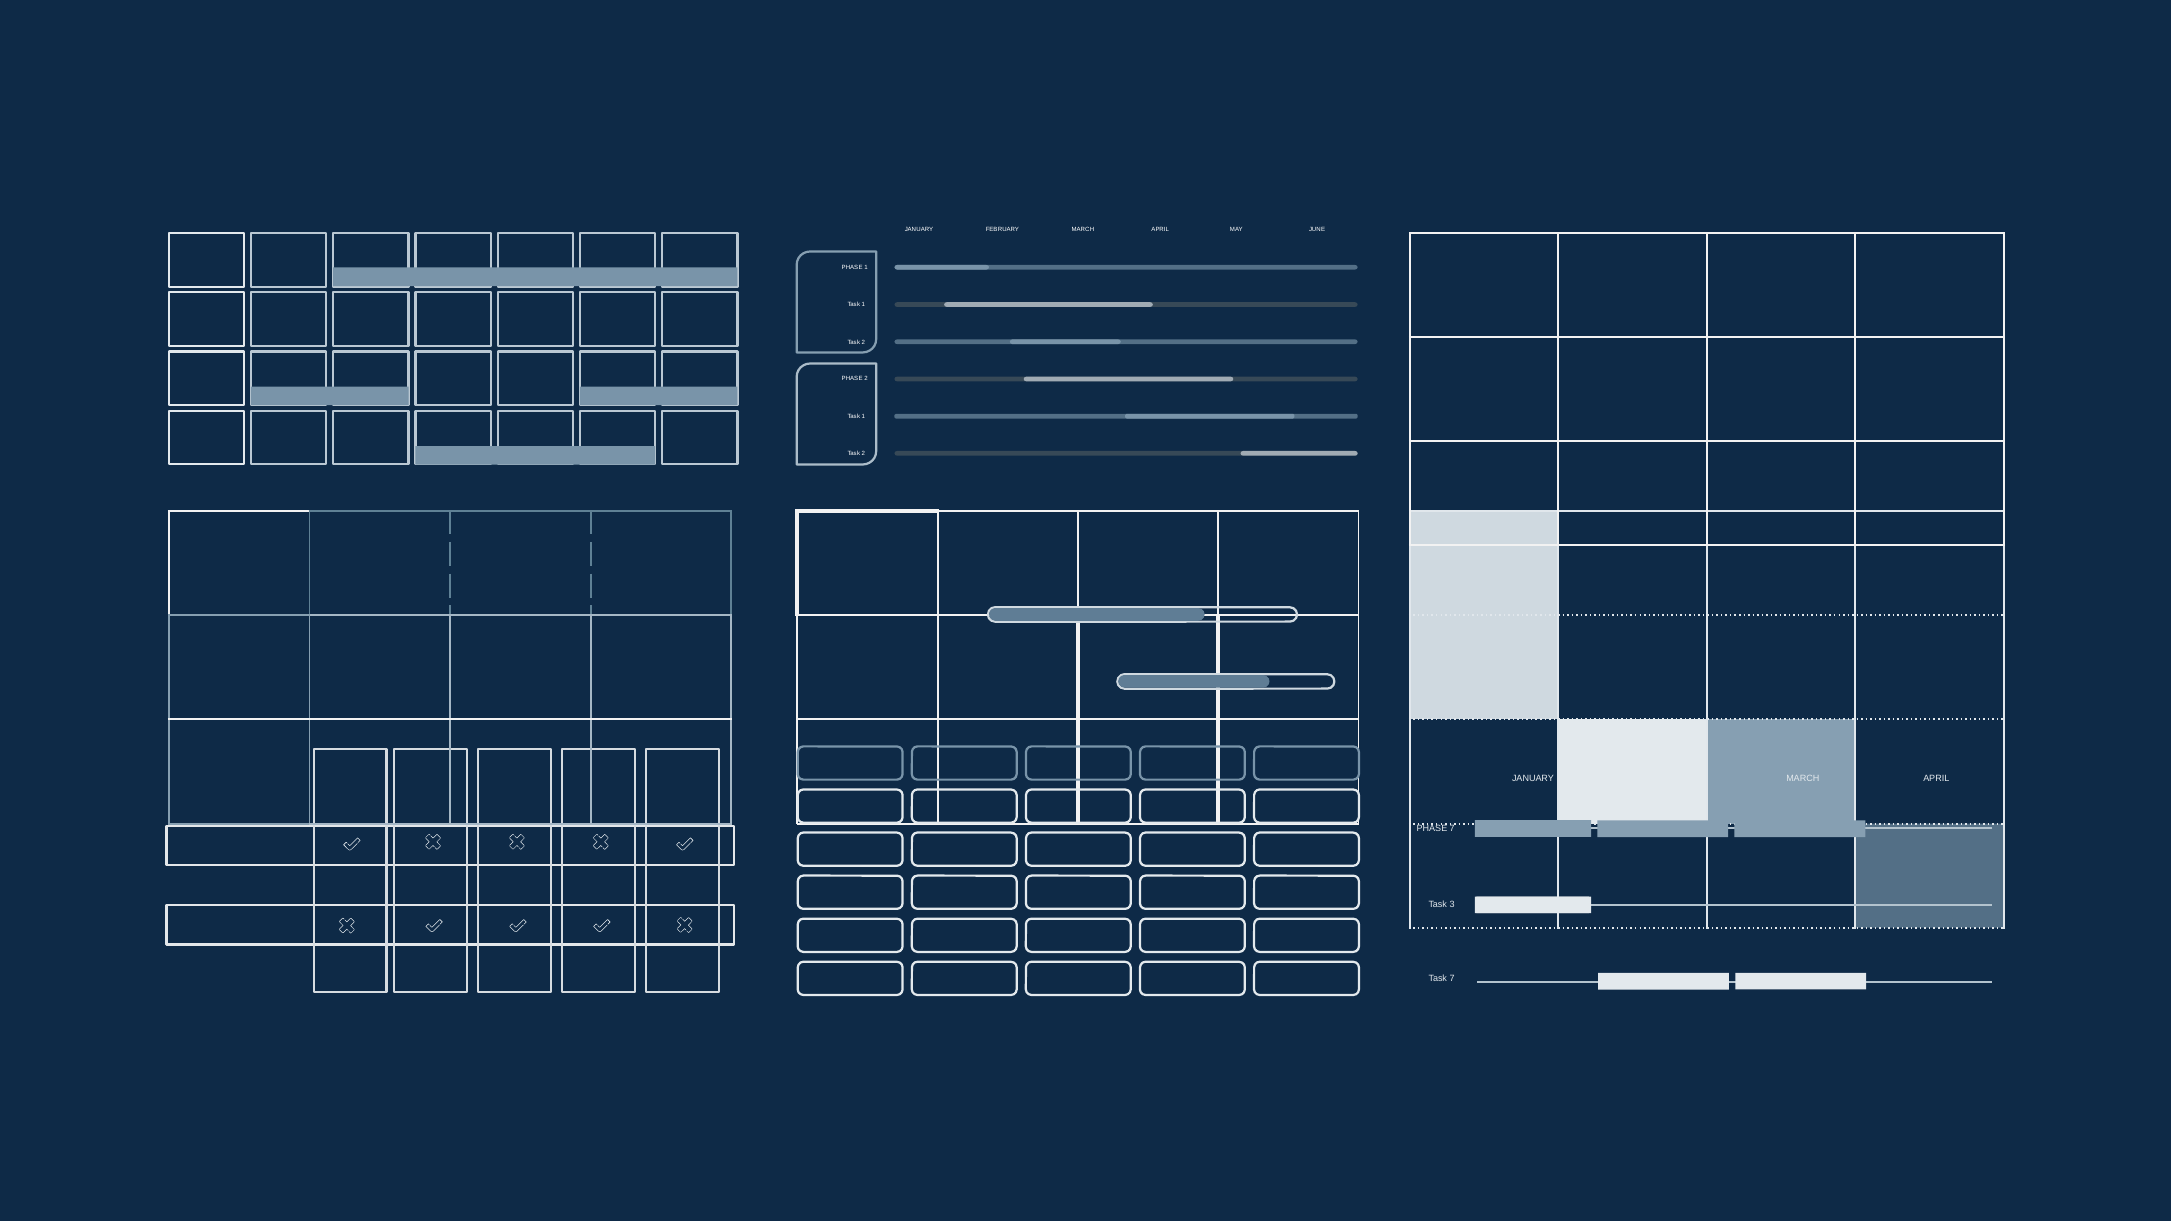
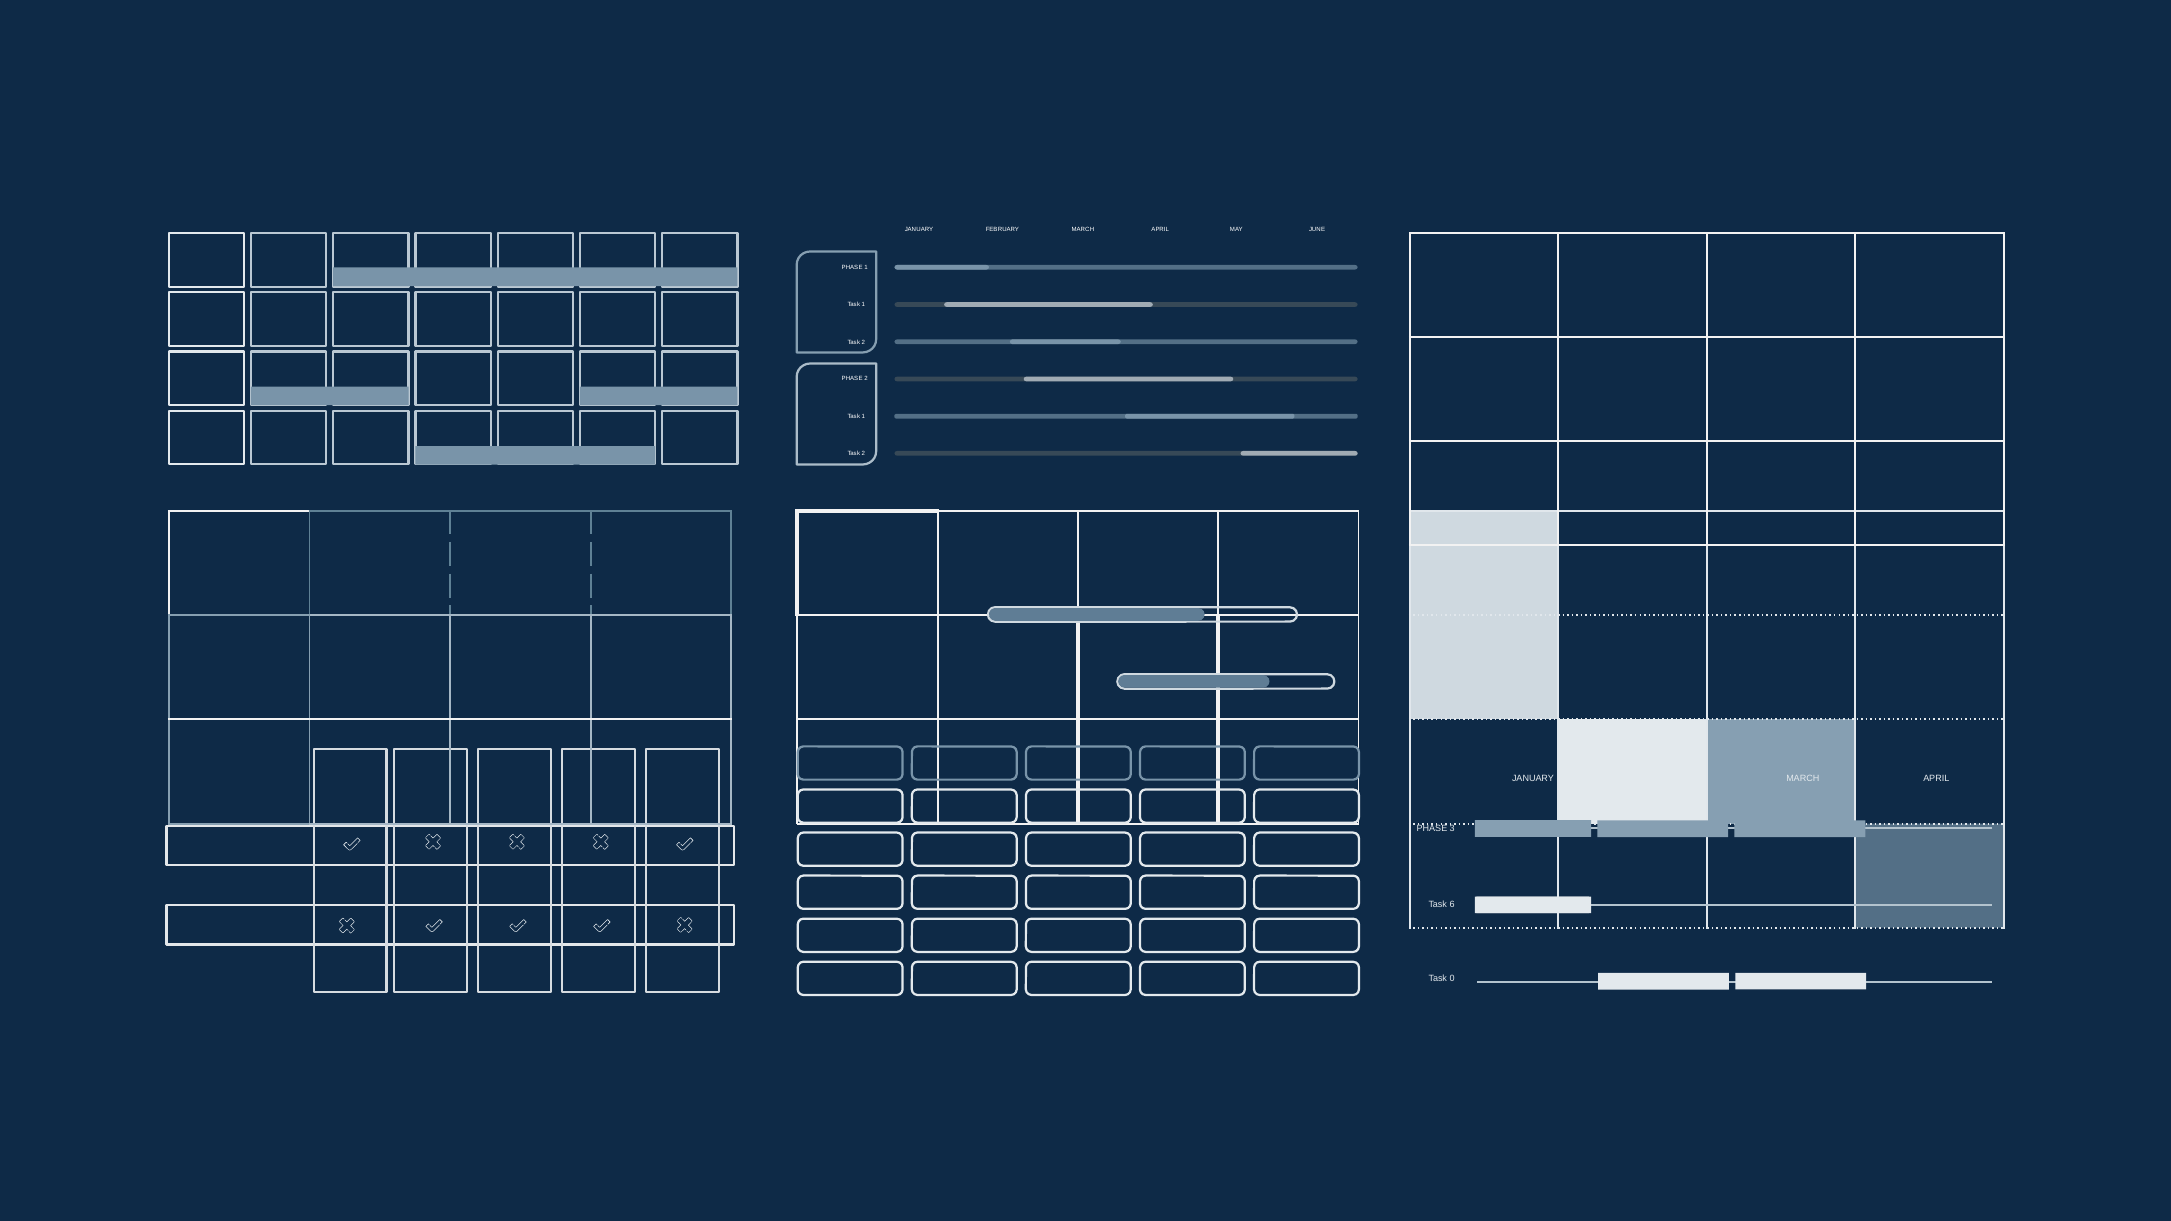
PHASE 7: 7 -> 3 (1452, 829)
3: 3 -> 6 (1452, 904)
Task 7: 7 -> 0 (1452, 979)
